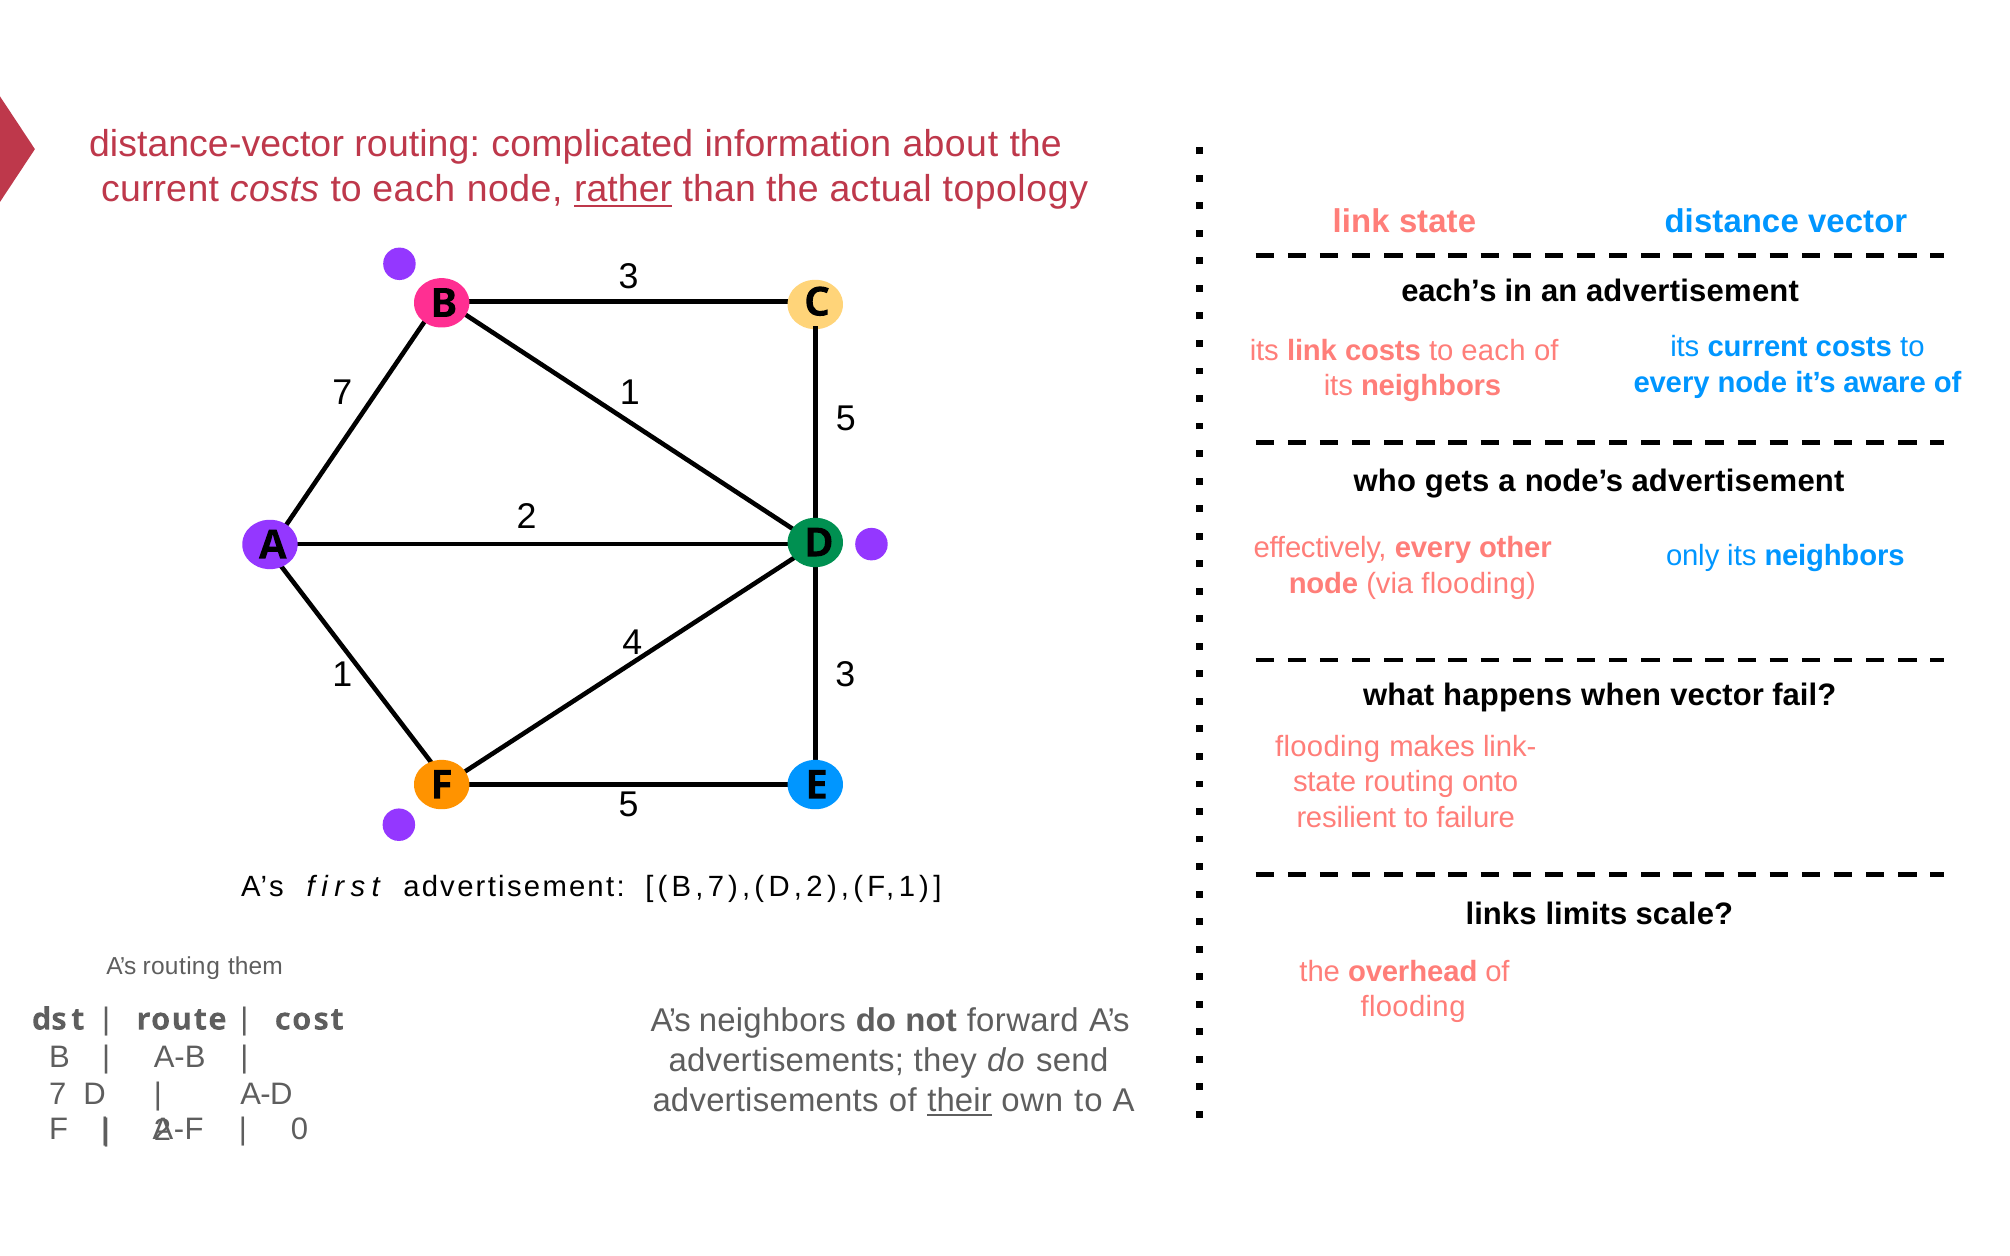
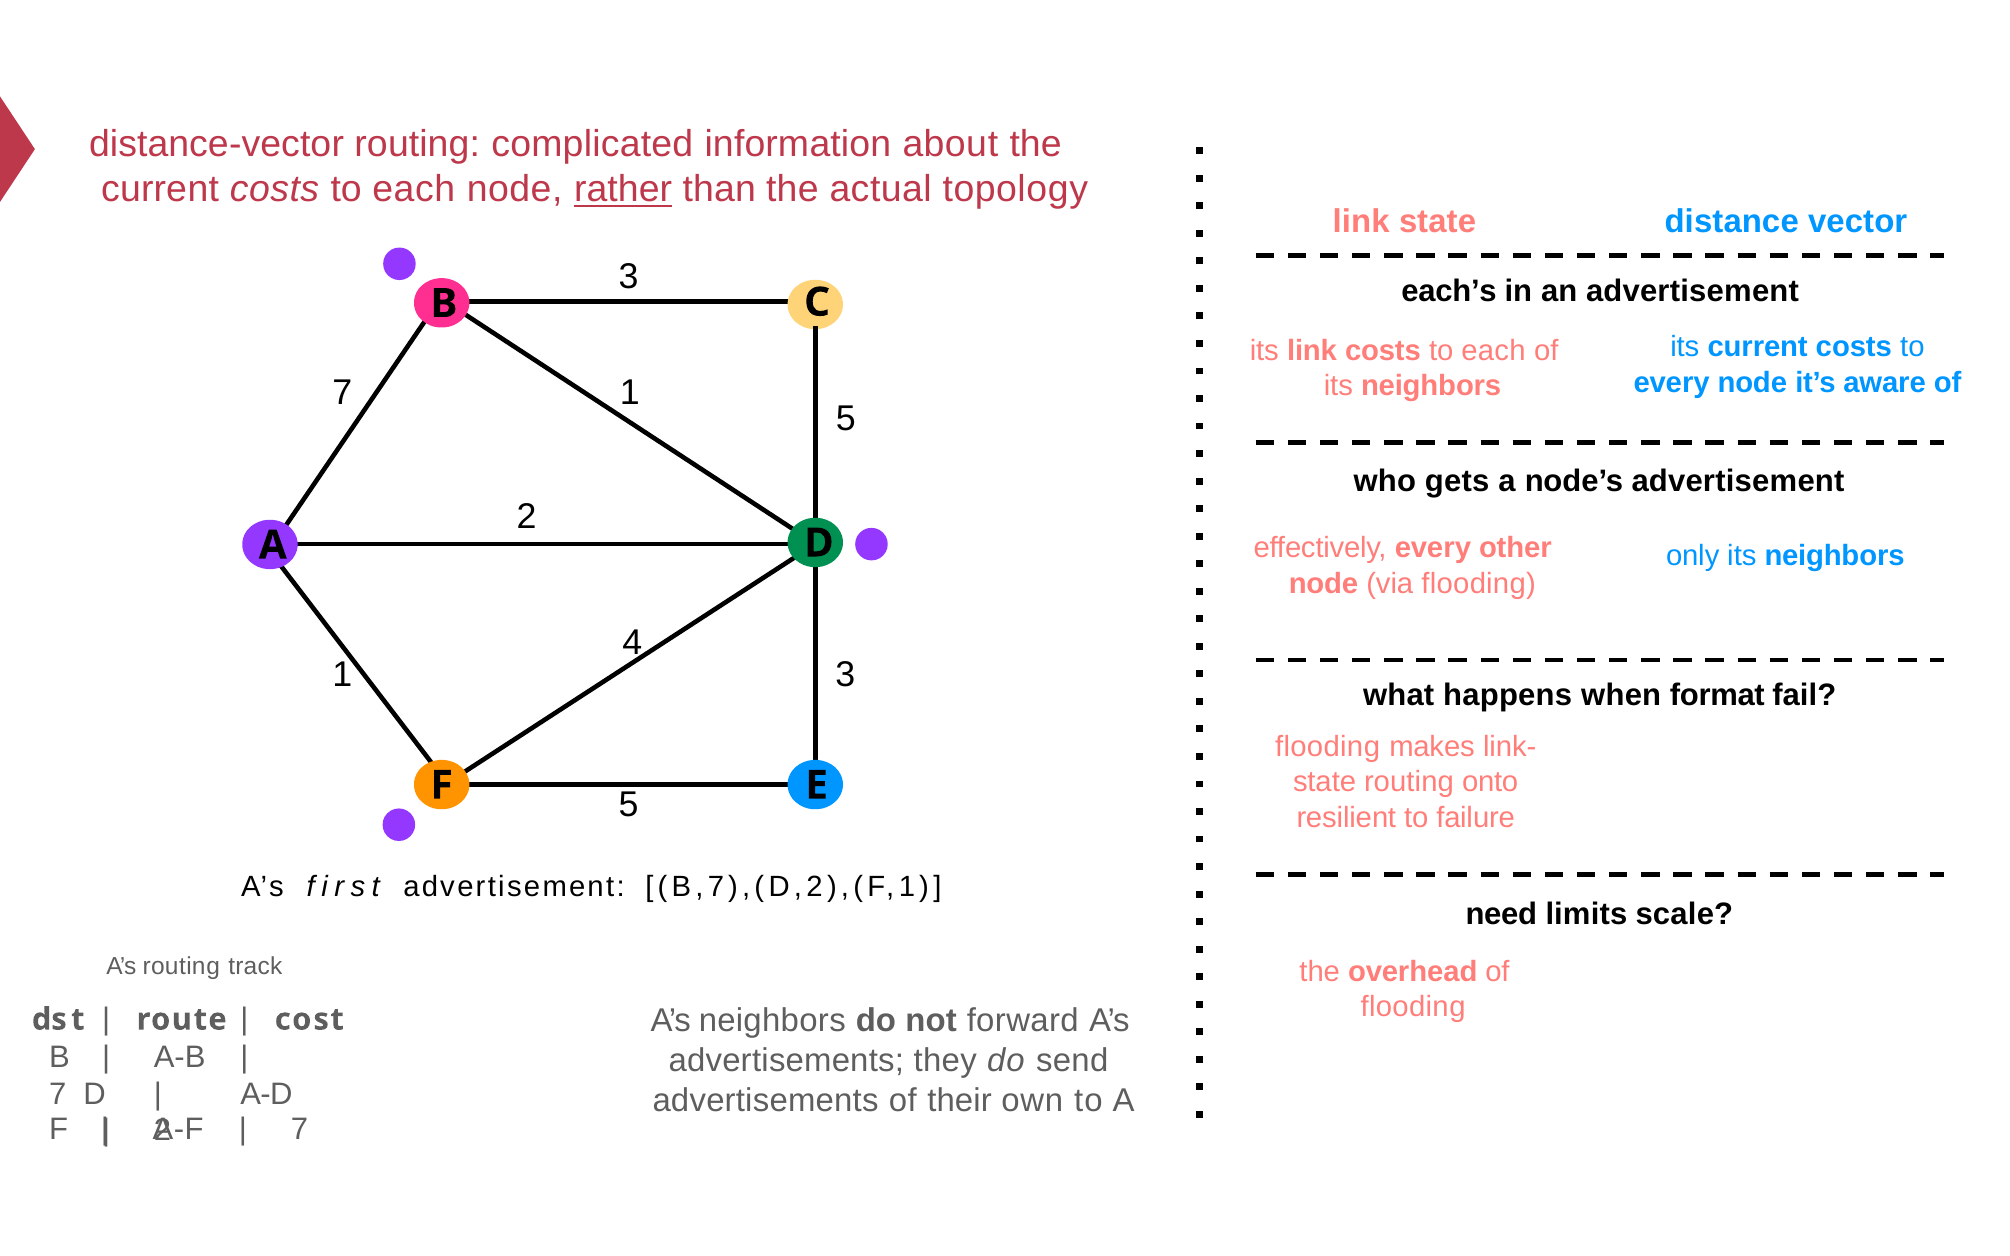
when vector: vector -> format (1717, 695)
links: links -> need (1501, 914)
them: them -> track (255, 966)
their underline: present -> none (960, 1101)
0: 0 -> 7 (299, 1130)
